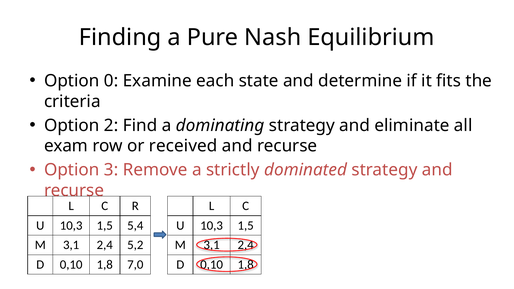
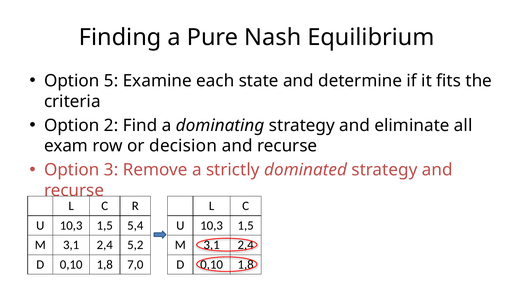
0: 0 -> 5 (111, 81)
received: received -> decision (183, 146)
